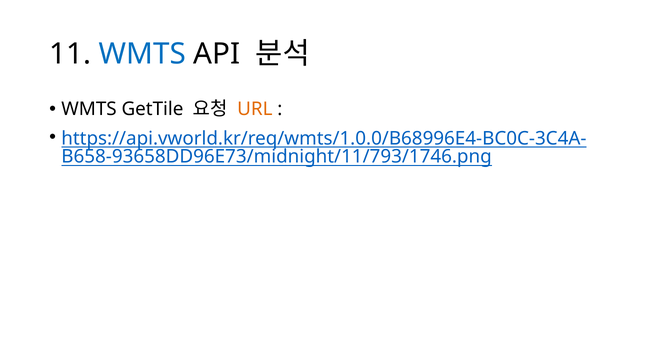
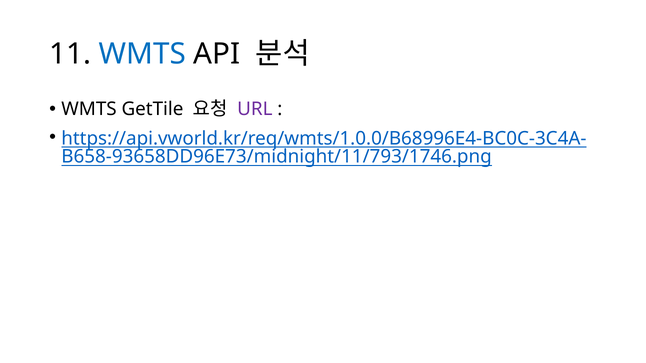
URL colour: orange -> purple (255, 109)
